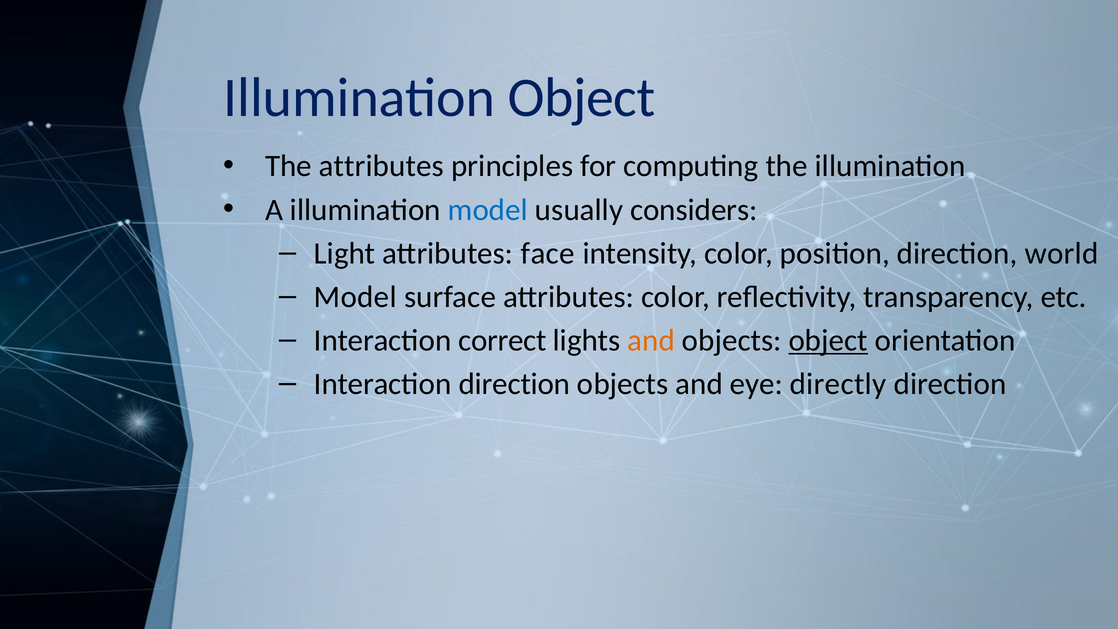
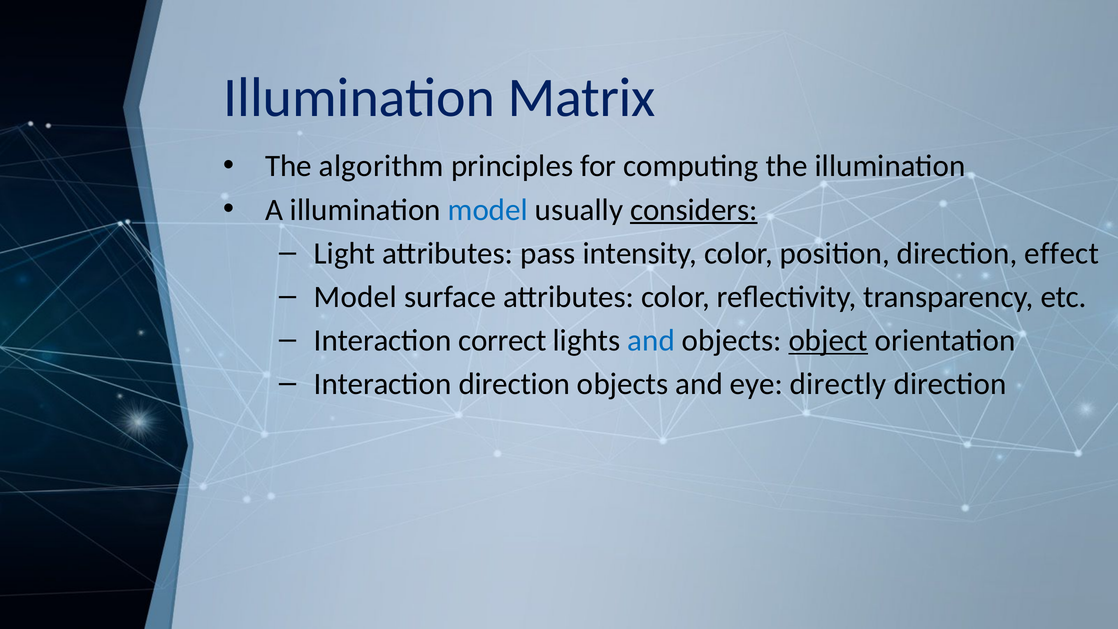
Illumination Object: Object -> Matrix (581, 98)
The attributes: attributes -> algorithm (381, 166)
considers underline: none -> present (694, 210)
face: face -> pass (548, 253)
world: world -> effect (1062, 253)
and colour: orange -> blue (651, 340)
